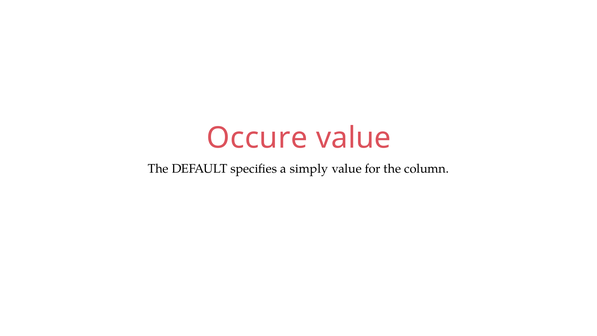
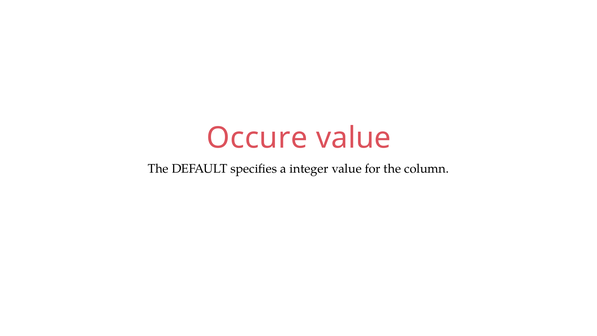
simply: simply -> integer (309, 169)
